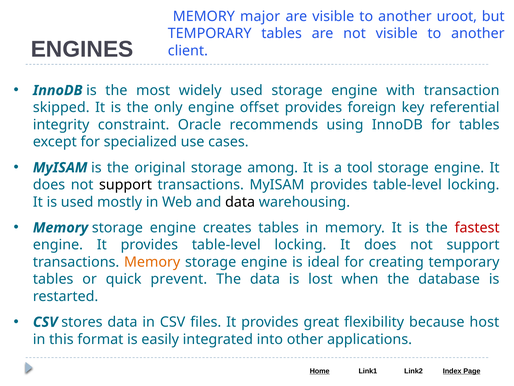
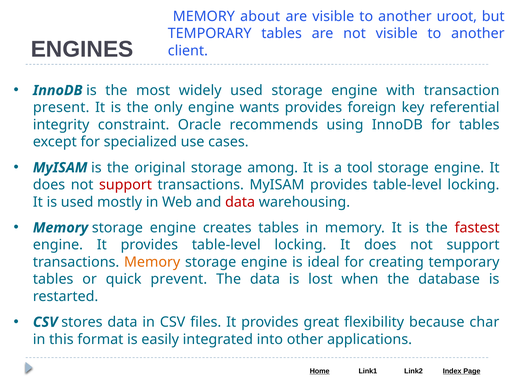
major: major -> about (260, 16)
skipped: skipped -> present (61, 107)
offset: offset -> wants (260, 107)
support colour: black -> red (125, 185)
data colour: black -> red (240, 202)
host: host -> char (484, 322)
